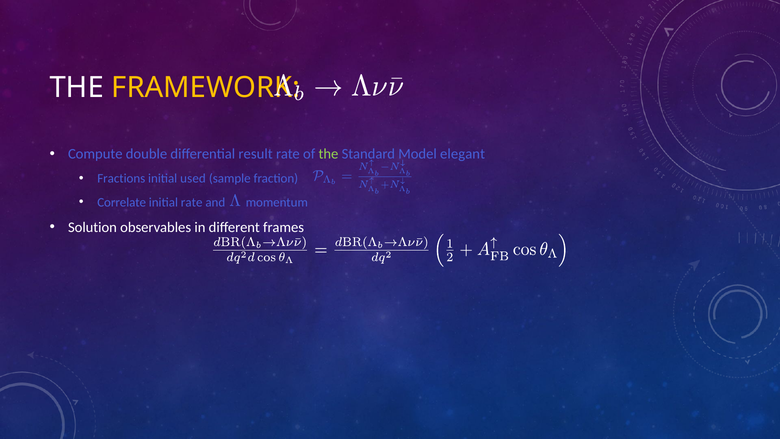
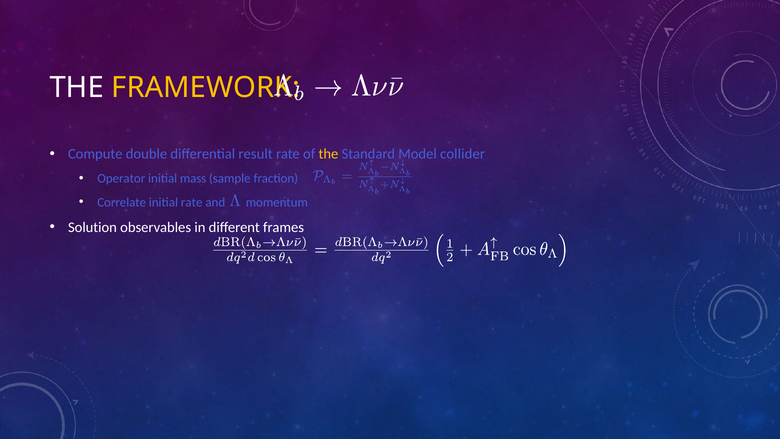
the colour: light green -> yellow (328, 154)
elegant: elegant -> collider (463, 154)
Fractions: Fractions -> Operator (121, 179)
used: used -> mass (193, 179)
